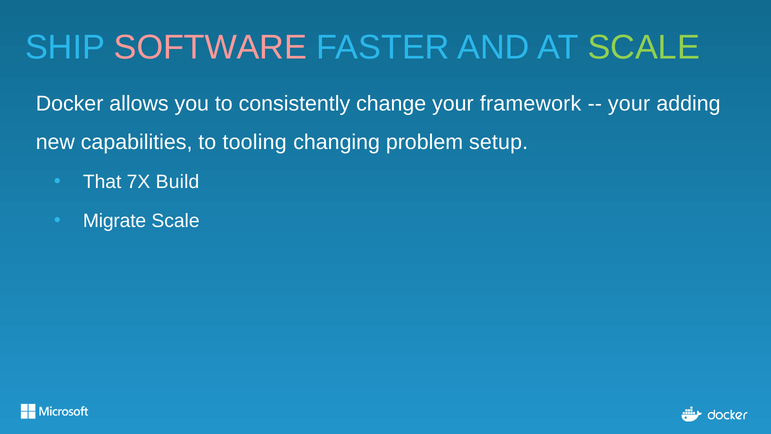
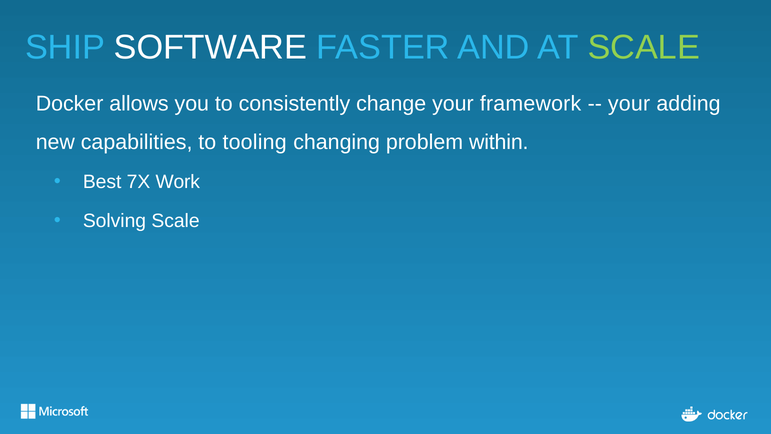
SOFTWARE colour: pink -> white (210, 47)
setup: setup -> within (499, 142)
That: That -> Best (102, 182)
Build: Build -> Work (178, 182)
Migrate: Migrate -> Solving (114, 221)
